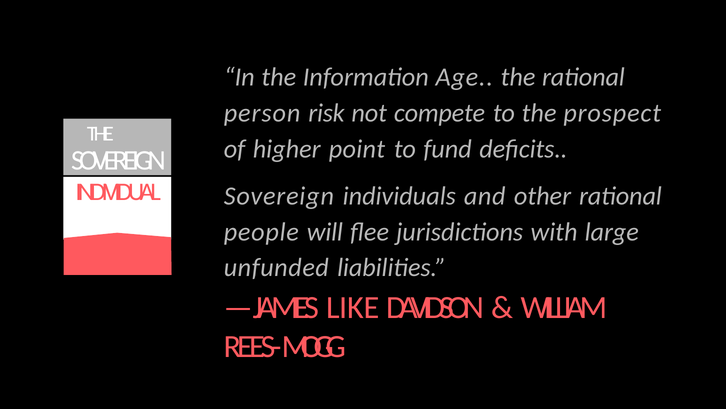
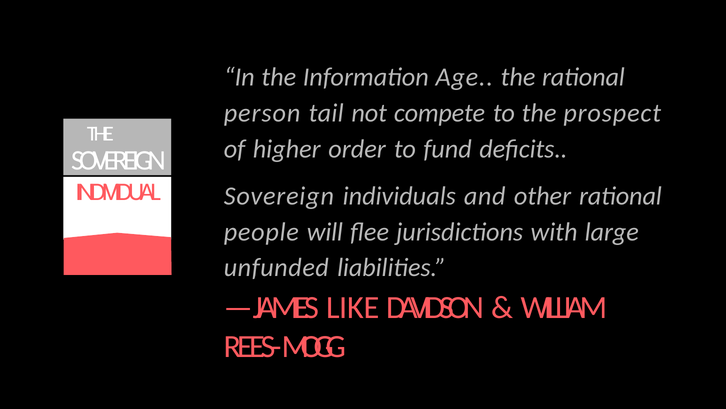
risk: risk -> tail (326, 113)
point: point -> order (357, 149)
